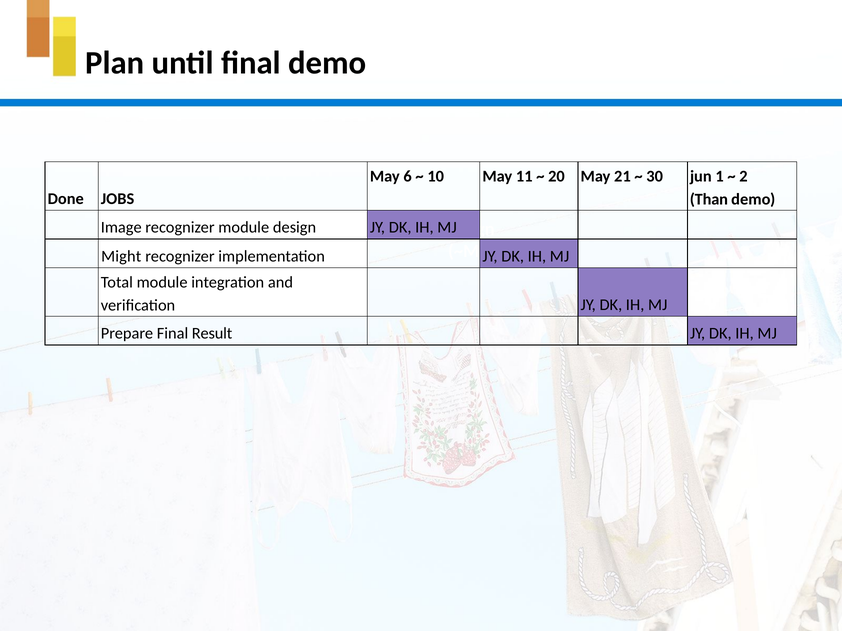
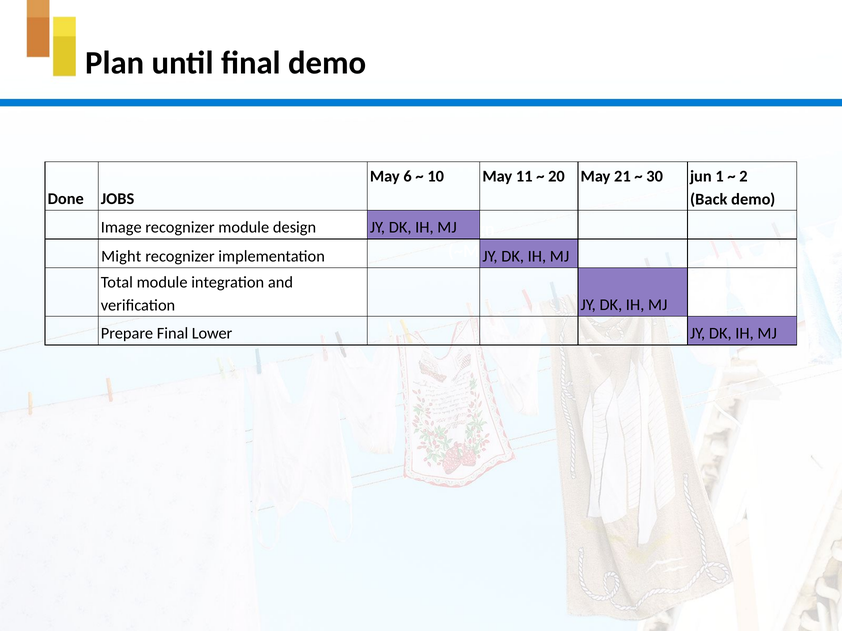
Than: Than -> Back (709, 200)
Result: Result -> Lower (212, 334)
